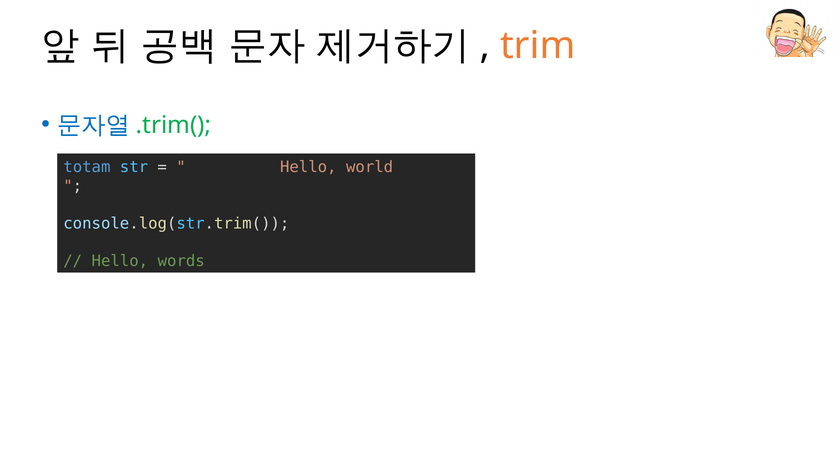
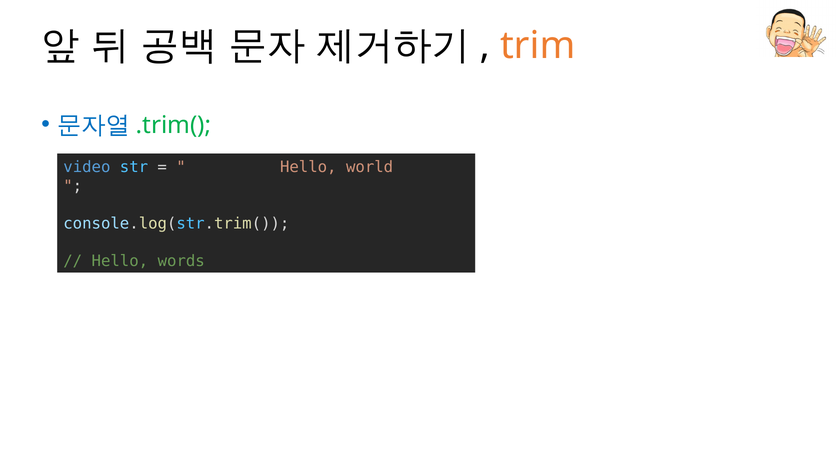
totam: totam -> video (87, 167)
